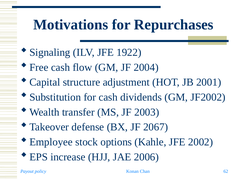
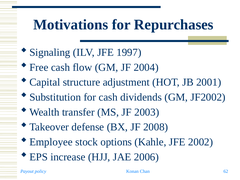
1922: 1922 -> 1997 (129, 52)
2067: 2067 -> 2008 (156, 127)
